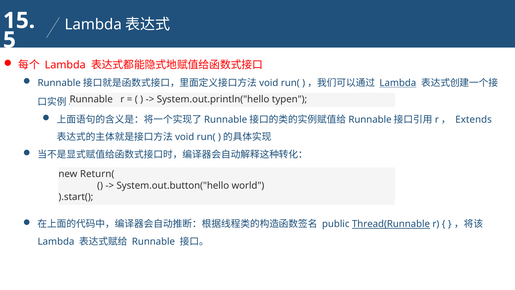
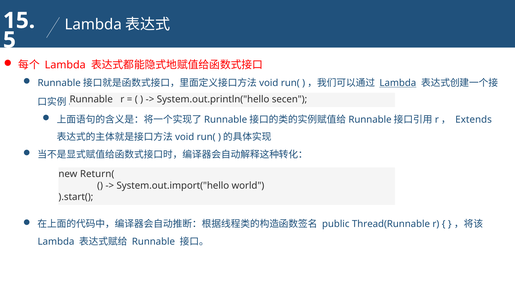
typen: typen -> secen (290, 99)
System.out.button("hello: System.out.button("hello -> System.out.import("hello (173, 185)
Thread(Runnable underline: present -> none (391, 224)
